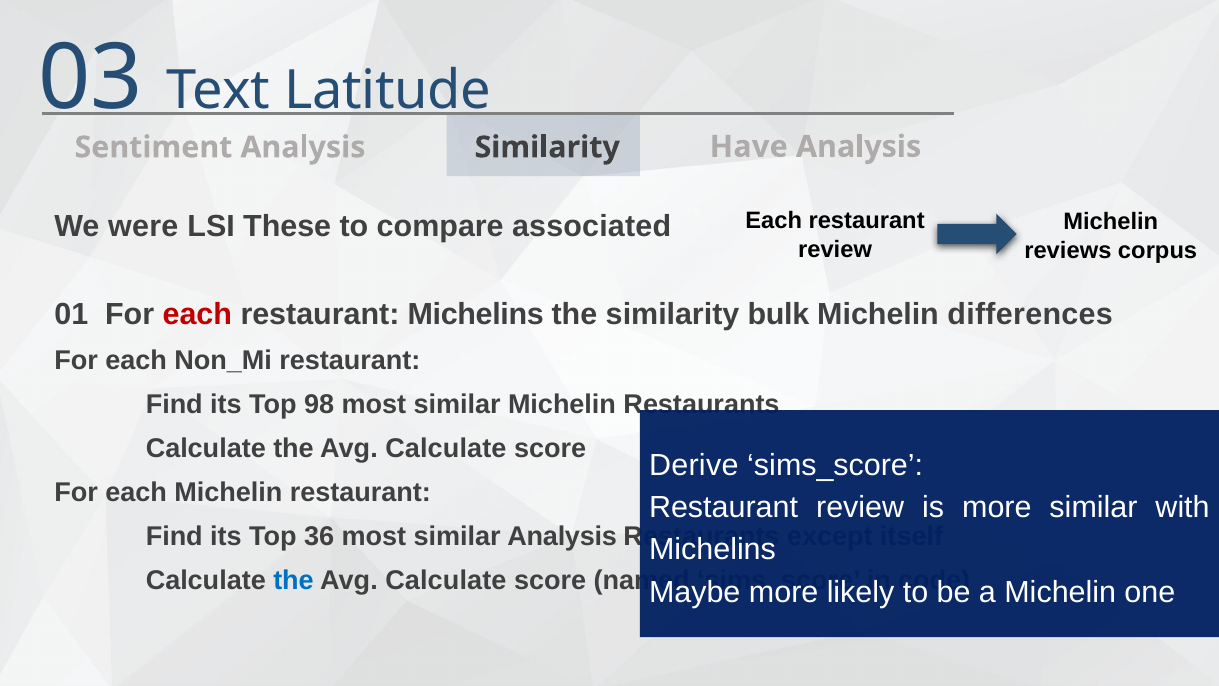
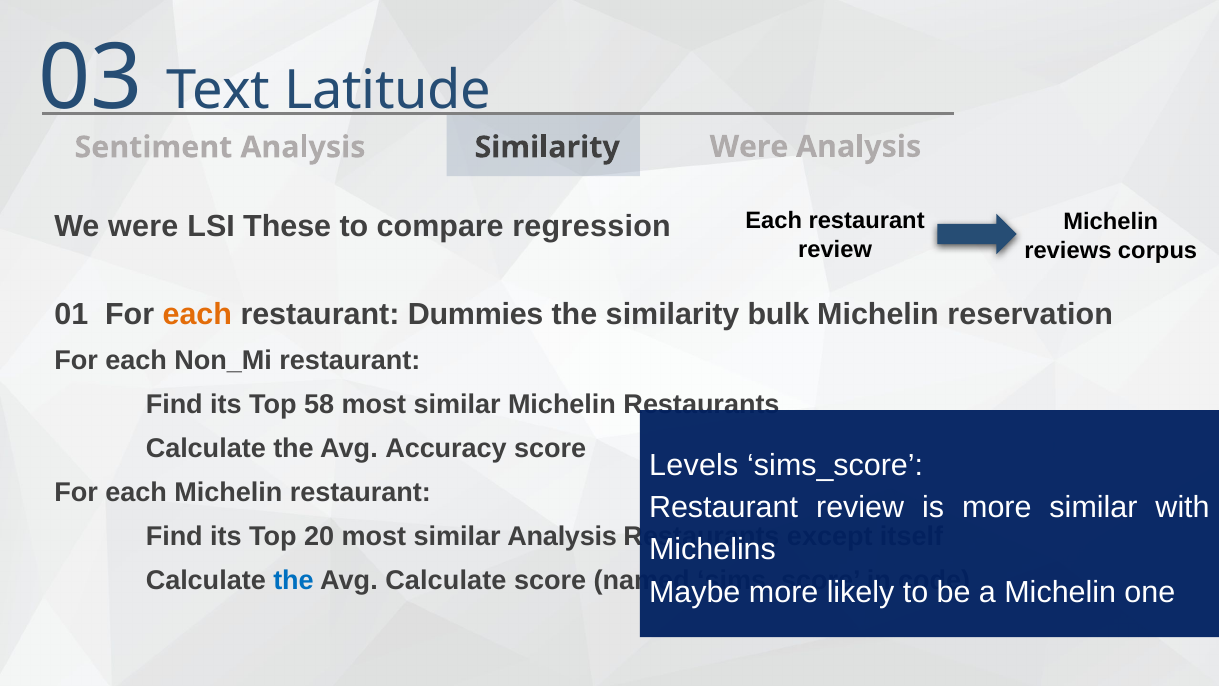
Similarity Have: Have -> Were (749, 147)
associated: associated -> regression (592, 226)
each colour: red -> orange (197, 314)
restaurant Michelins: Michelins -> Dummies (476, 314)
differences: differences -> reservation (1030, 314)
98: 98 -> 58 (319, 404)
Calculate: Calculate -> Accuracy (446, 448)
Derive: Derive -> Levels (694, 465)
36: 36 -> 20 (319, 536)
